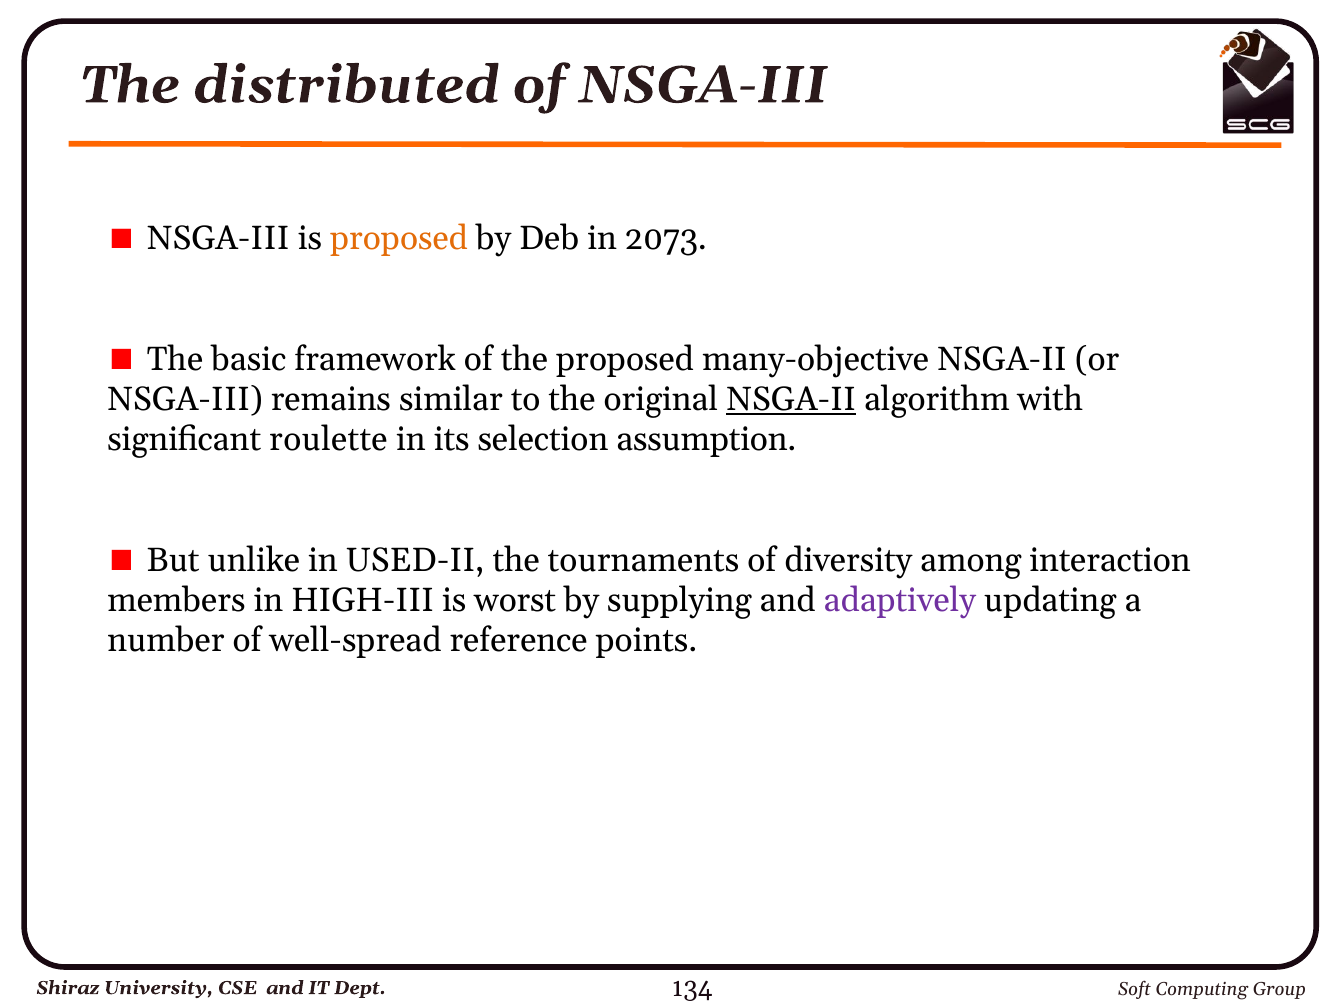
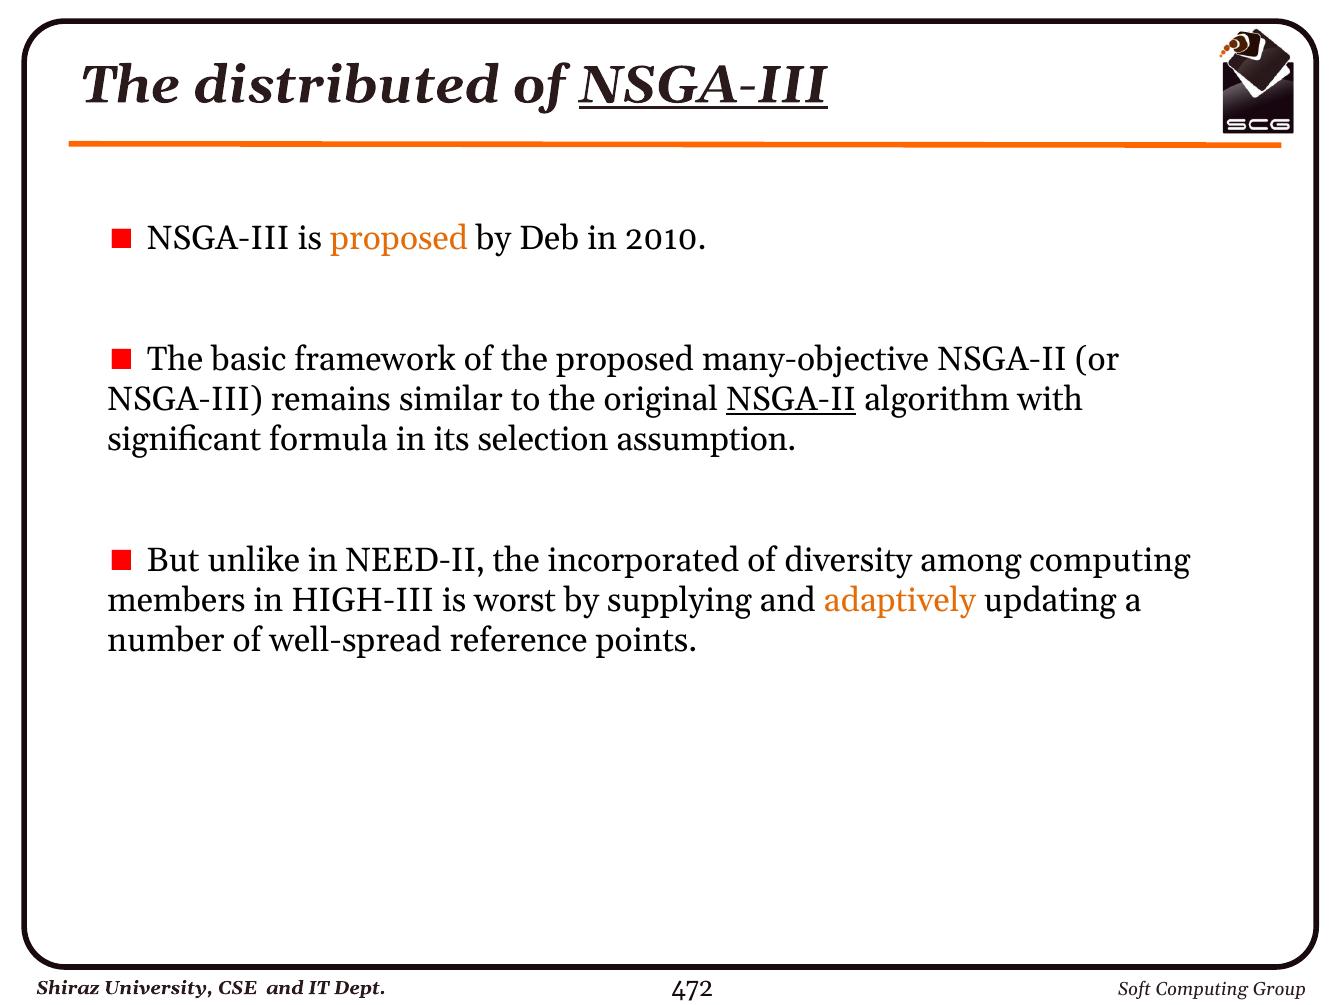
NSGA-III underline: none -> present (703, 85)
2073: 2073 -> 2010 (666, 238)
roulette: roulette -> formula (329, 439)
USED-II: USED-II -> NEED-II (415, 560)
tournaments: tournaments -> incorporated (644, 560)
among interaction: interaction -> computing (1110, 560)
adaptively colour: purple -> orange (900, 600)
134: 134 -> 472 (692, 988)
